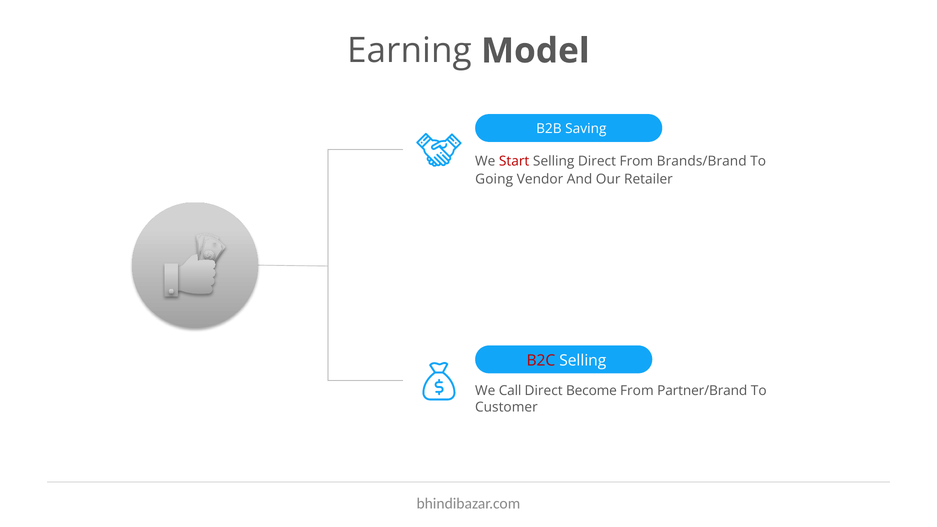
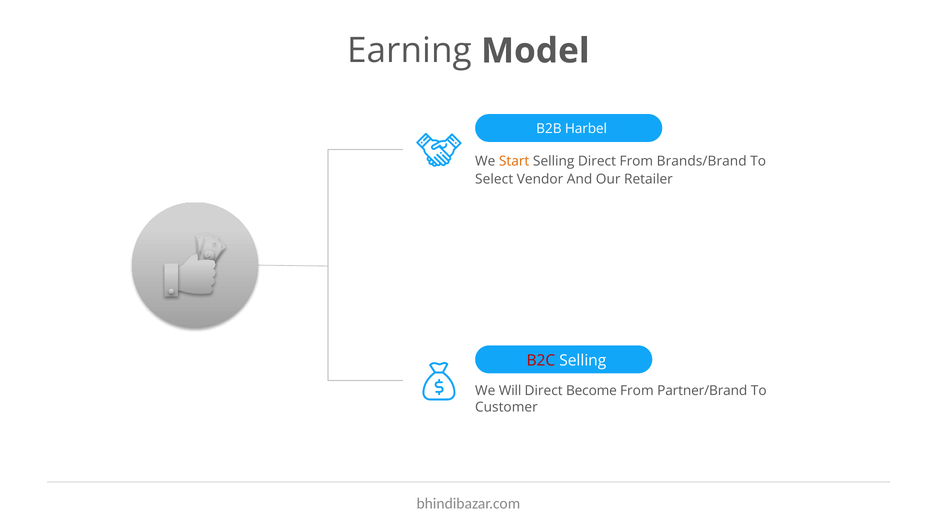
Saving: Saving -> Harbel (586, 129)
Start colour: red -> orange (514, 161)
Going: Going -> Select (494, 179)
Call: Call -> Will (510, 391)
